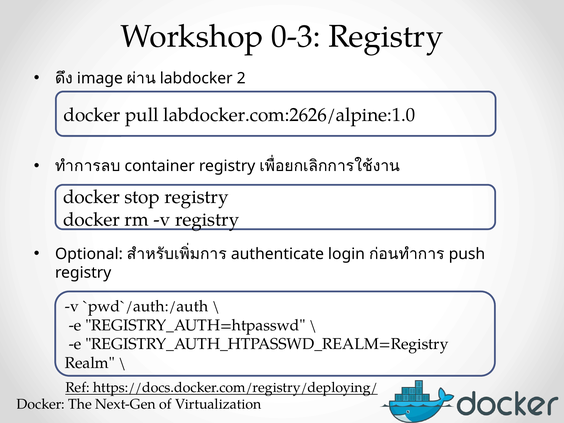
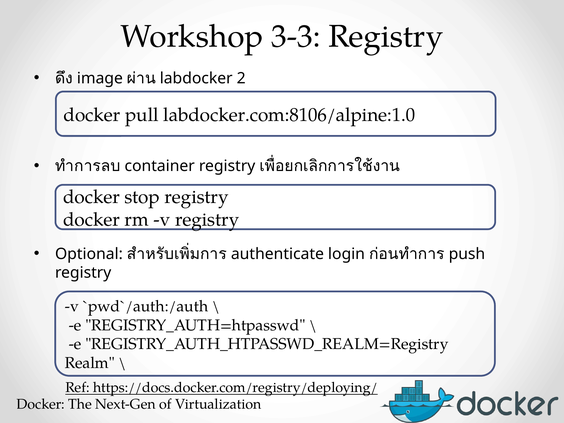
0-3: 0-3 -> 3-3 (296, 37)
labdocker.com:2626/alpine:1.0: labdocker.com:2626/alpine:1.0 -> labdocker.com:8106/alpine:1.0 (289, 115)
